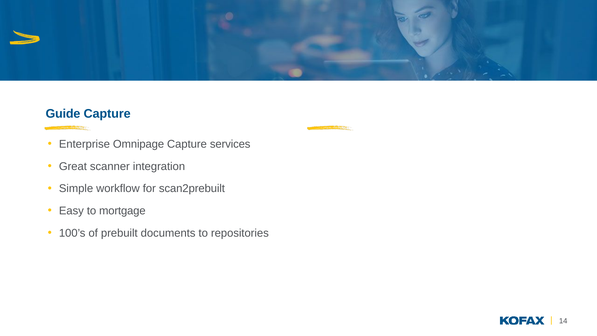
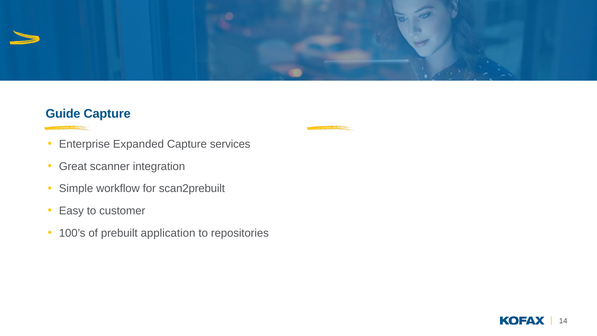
Omnipage: Omnipage -> Expanded (138, 144)
mortgage: mortgage -> customer (122, 211)
documents: documents -> application (168, 233)
